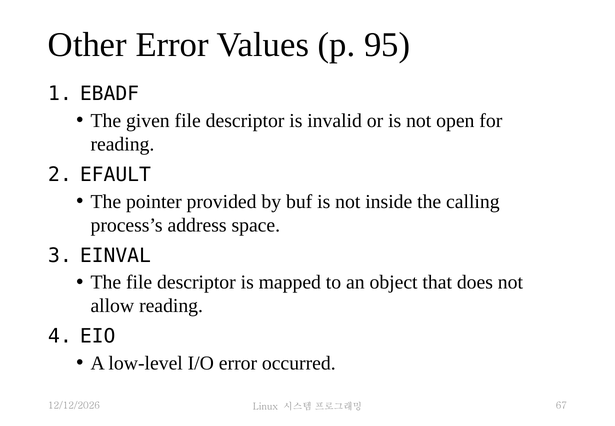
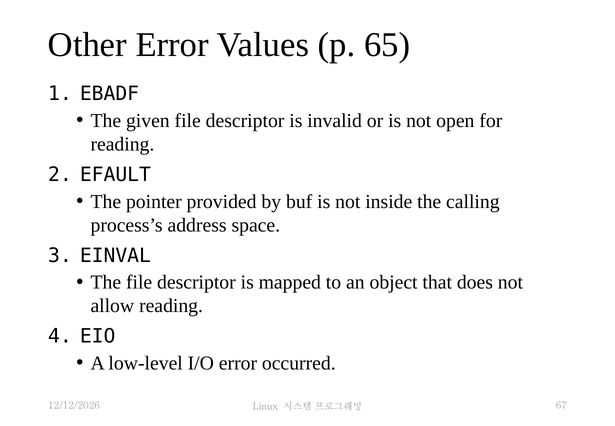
95: 95 -> 65 (387, 45)
